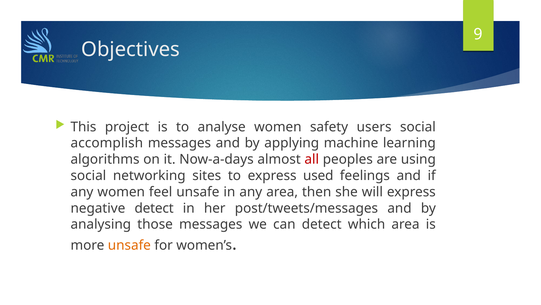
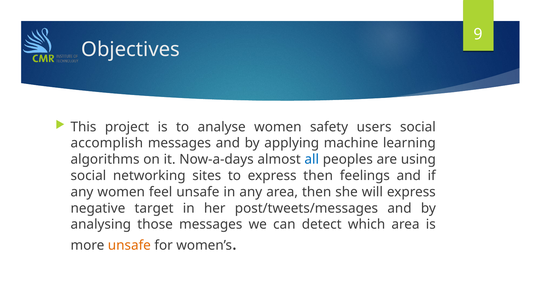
all colour: red -> blue (312, 159)
express used: used -> then (318, 175)
negative detect: detect -> target (154, 208)
